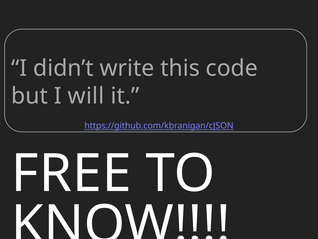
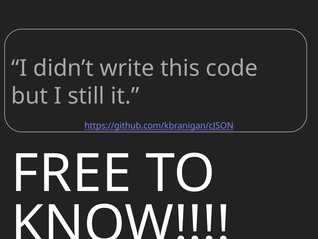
will: will -> still (86, 96)
